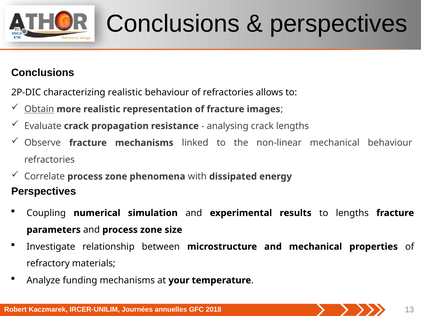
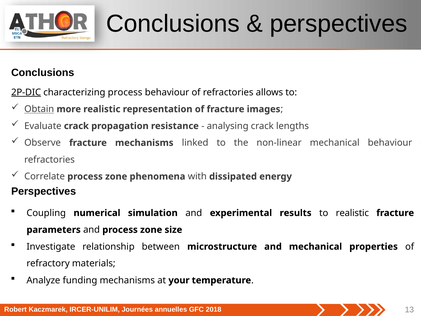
2P-DIC underline: none -> present (26, 92)
characterizing realistic: realistic -> process (125, 92)
to lengths: lengths -> realistic (352, 213)
